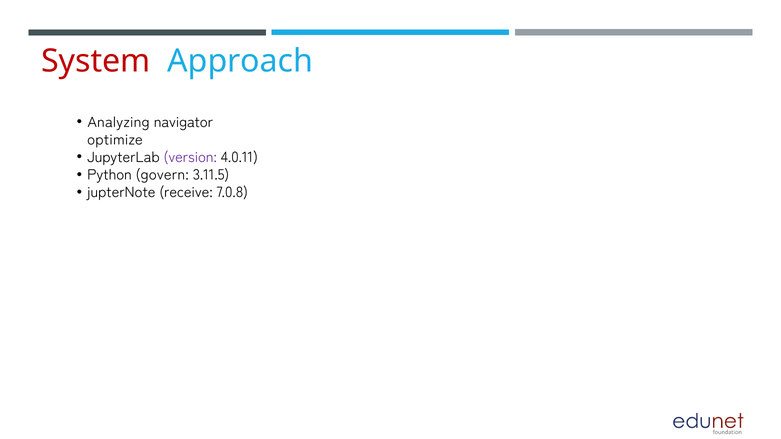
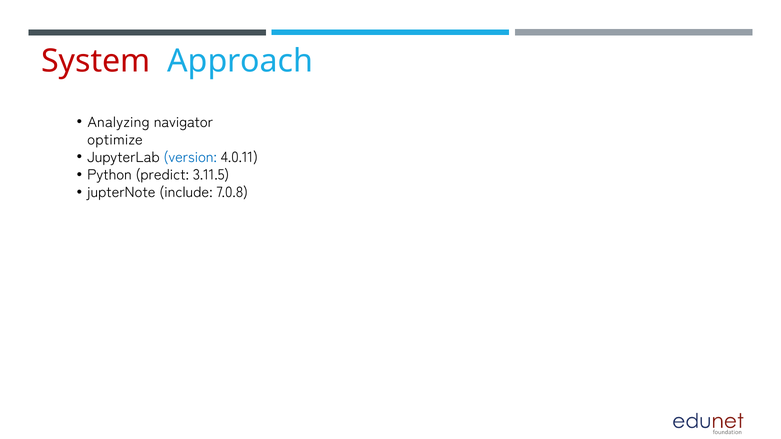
version colour: purple -> blue (190, 158)
govern: govern -> predict (162, 175)
receive: receive -> include (186, 193)
